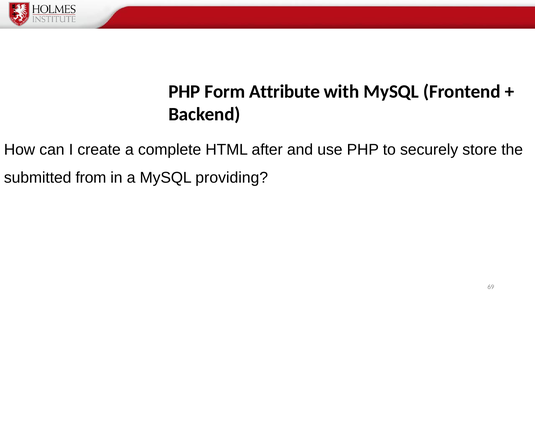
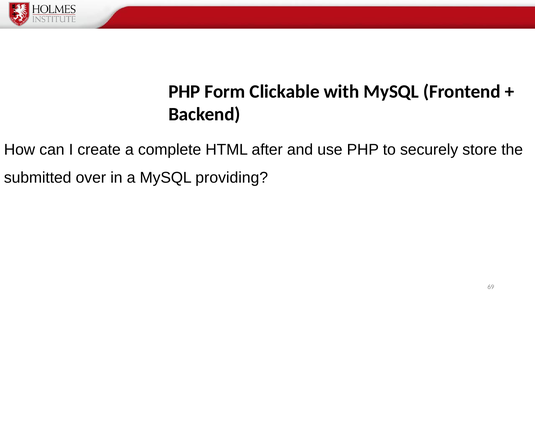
Attribute: Attribute -> Clickable (285, 92)
from: from -> over (91, 178)
